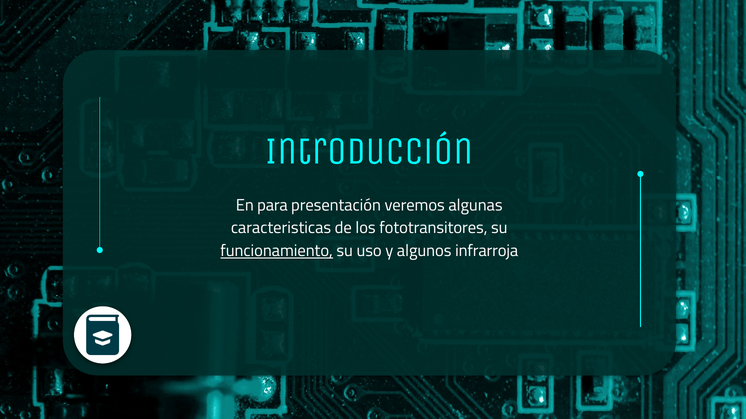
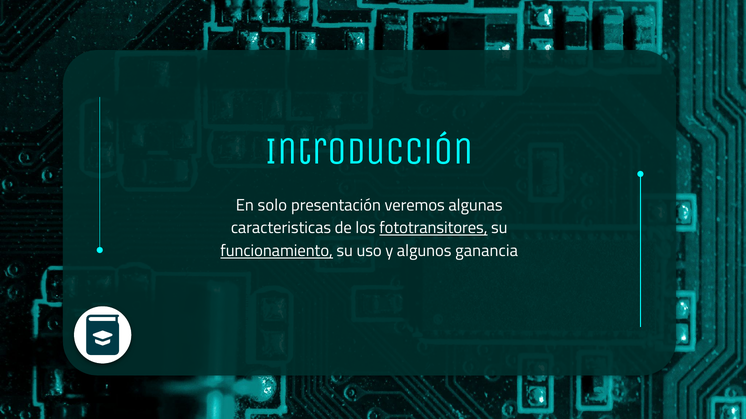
para: para -> solo (272, 205)
fototransitores underline: none -> present (433, 228)
infrarroja: infrarroja -> ganancia (487, 251)
